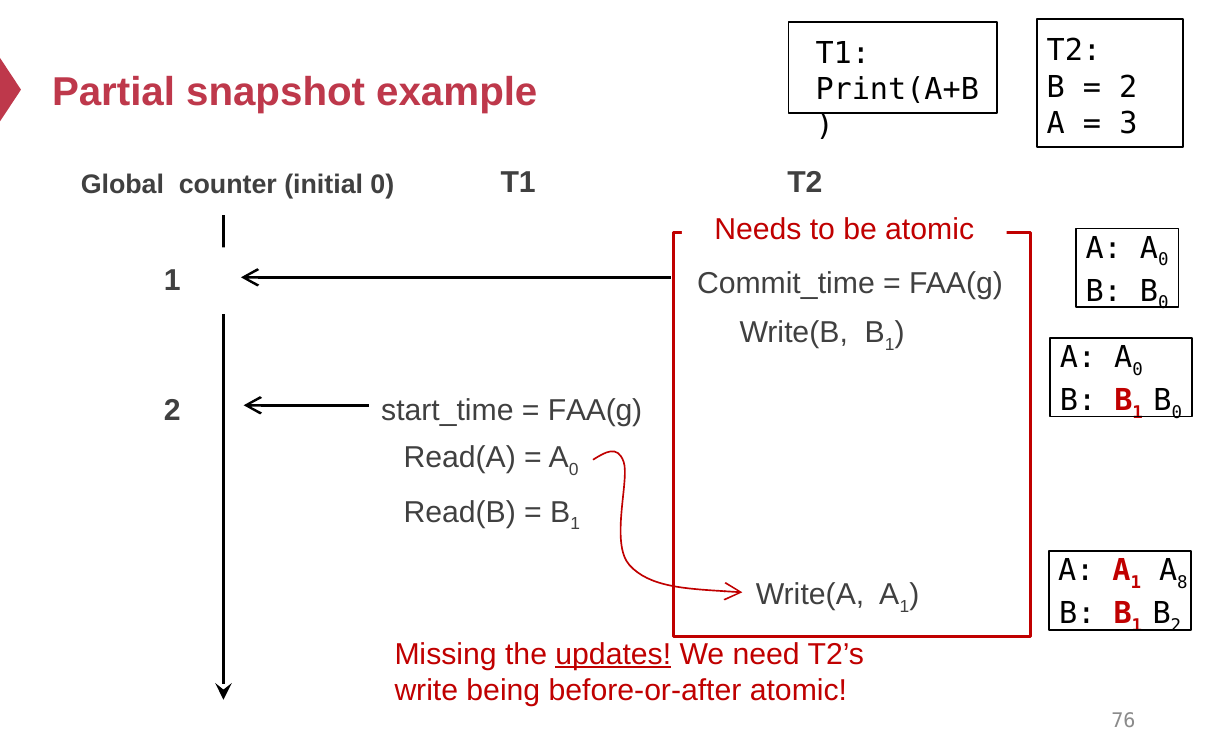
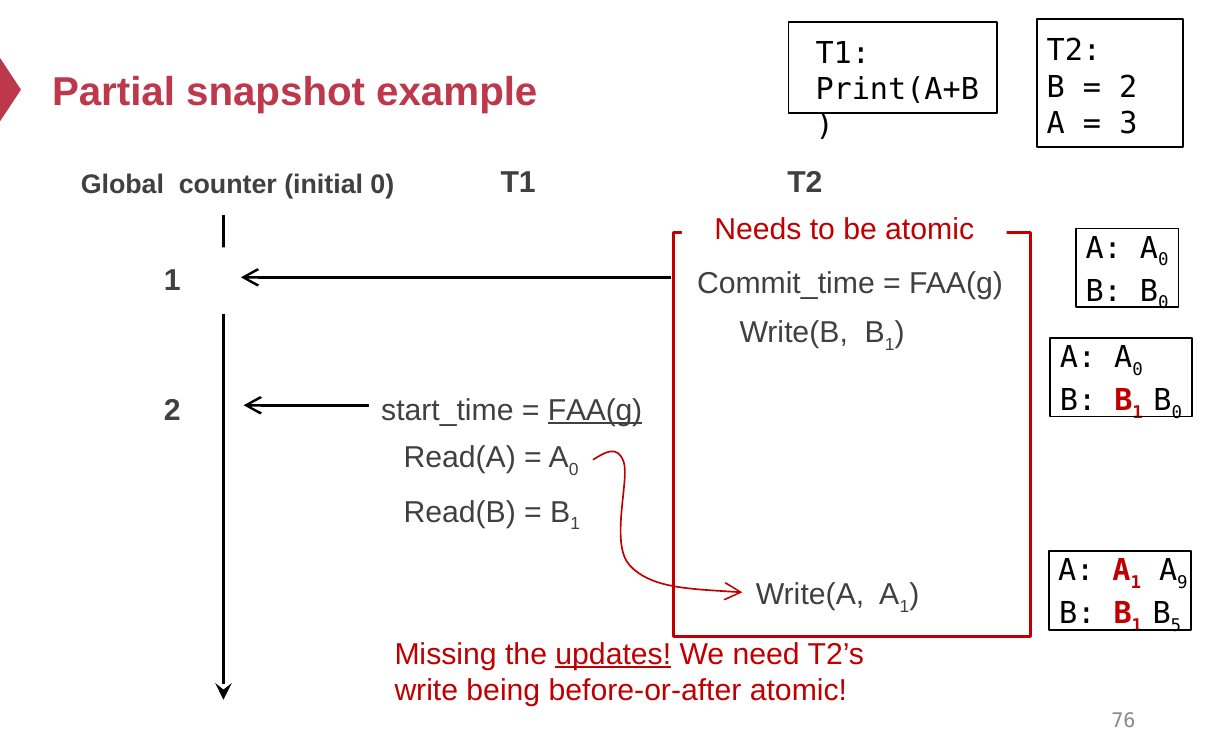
FAA(g underline: none -> present (595, 410)
8: 8 -> 9 (1182, 583)
B 2: 2 -> 5 (1176, 626)
